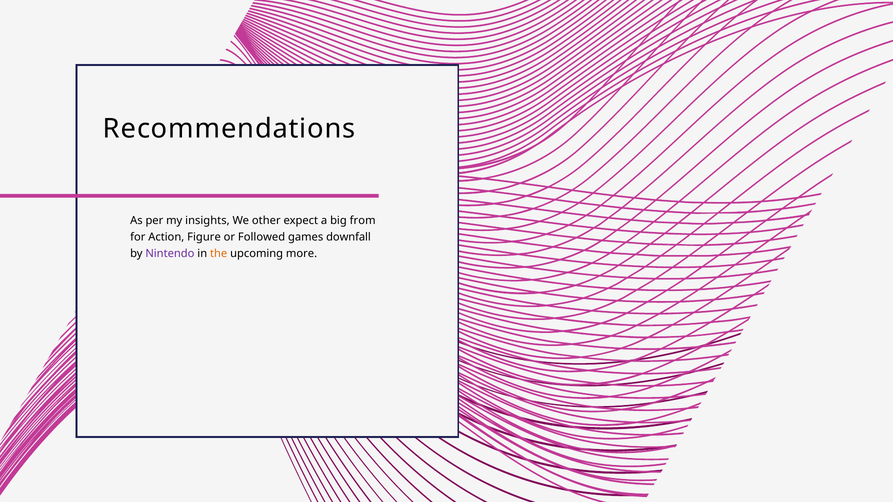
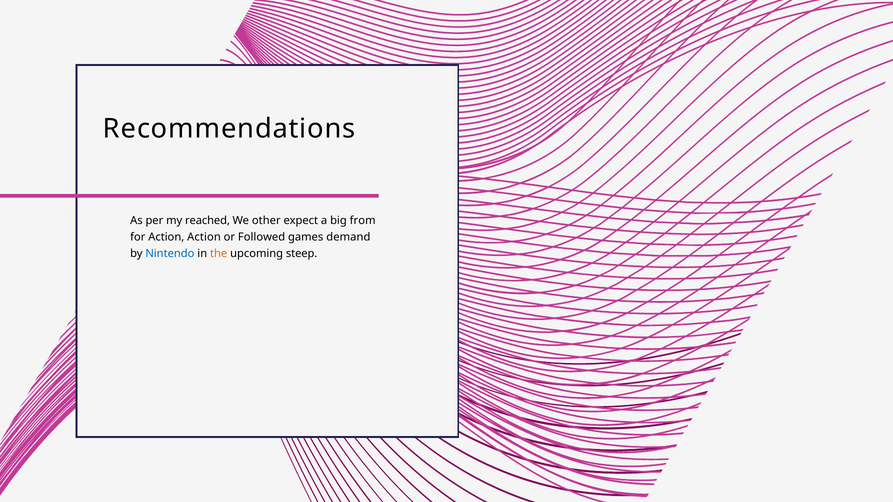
insights: insights -> reached (208, 221)
Action Figure: Figure -> Action (204, 237)
downfall: downfall -> demand (348, 237)
Nintendo colour: purple -> blue (170, 253)
more: more -> steep (302, 253)
